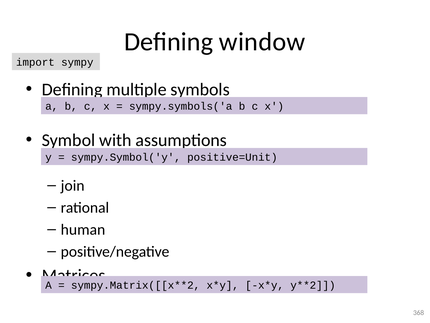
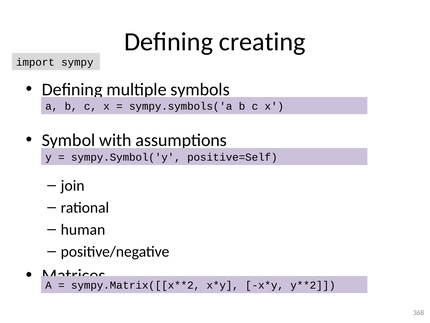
window: window -> creating (262, 42)
positive=Unit: positive=Unit -> positive=Self (232, 157)
